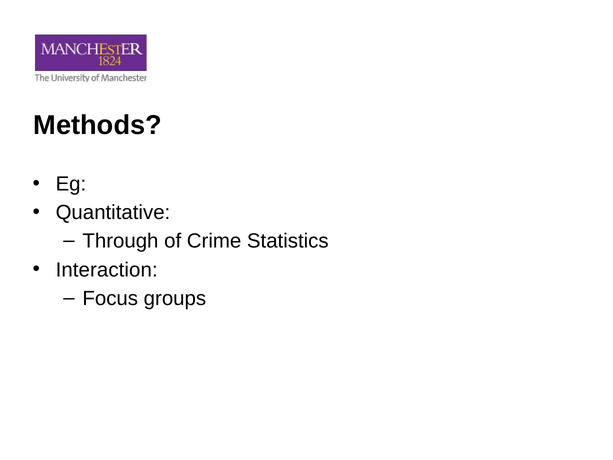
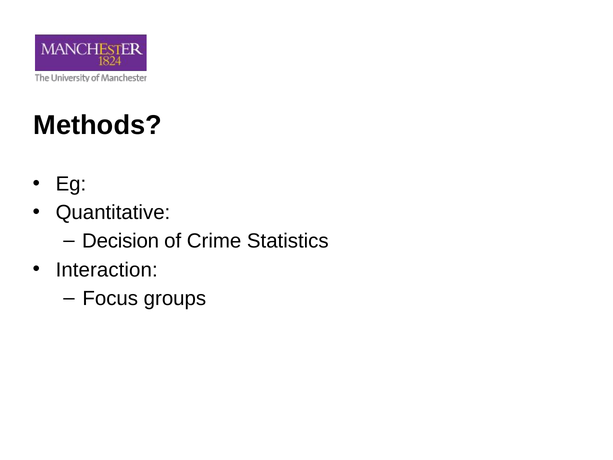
Through: Through -> Decision (121, 241)
